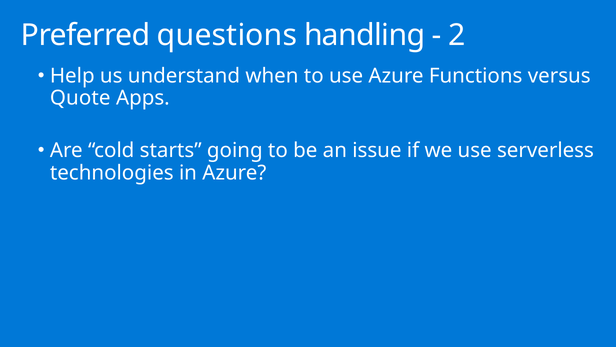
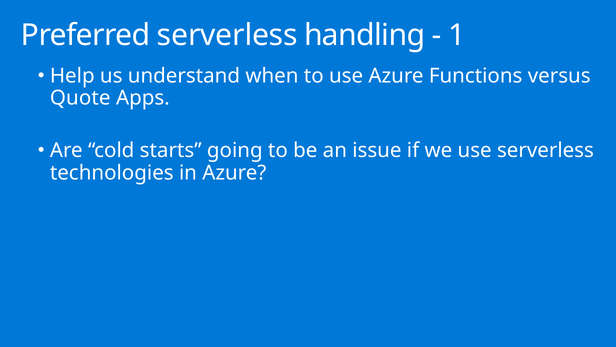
Preferred questions: questions -> serverless (227, 35)
2: 2 -> 1 (457, 35)
